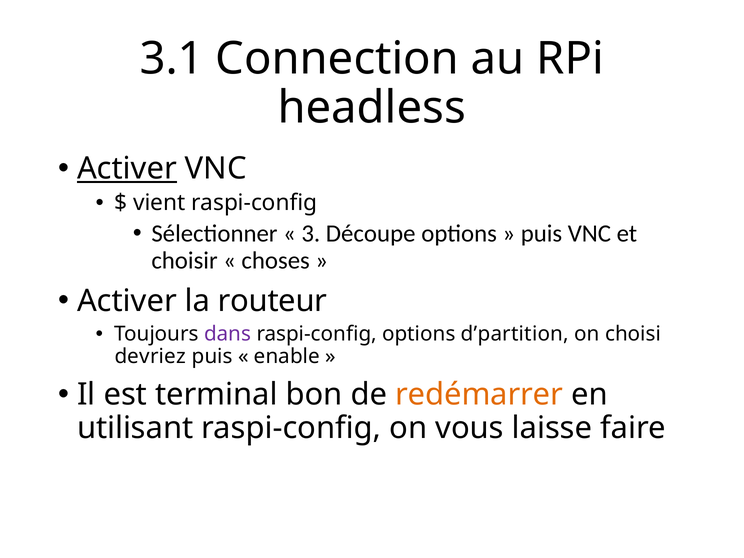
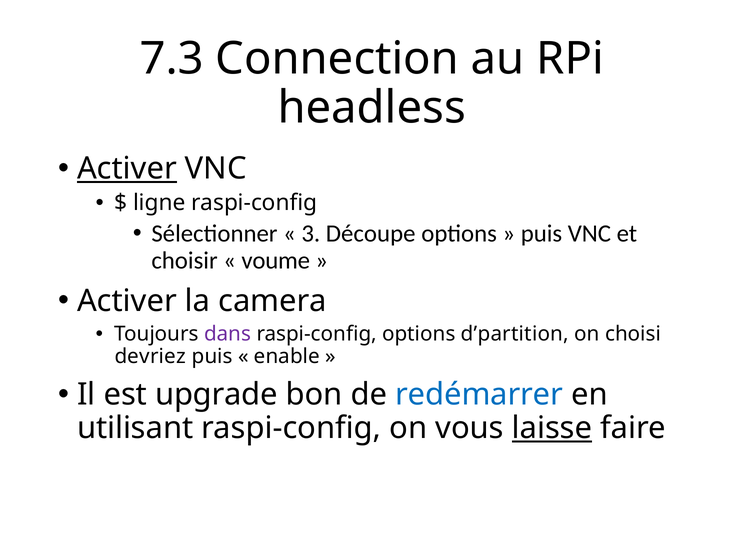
3.1: 3.1 -> 7.3 (172, 59)
vient: vient -> ligne (159, 203)
choses: choses -> voume (276, 261)
routeur: routeur -> camera (272, 301)
terminal: terminal -> upgrade (216, 395)
redémarrer colour: orange -> blue (479, 395)
laisse underline: none -> present (552, 428)
